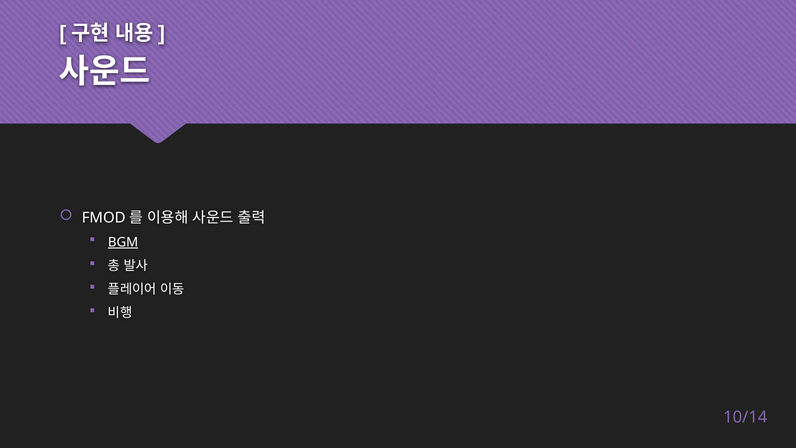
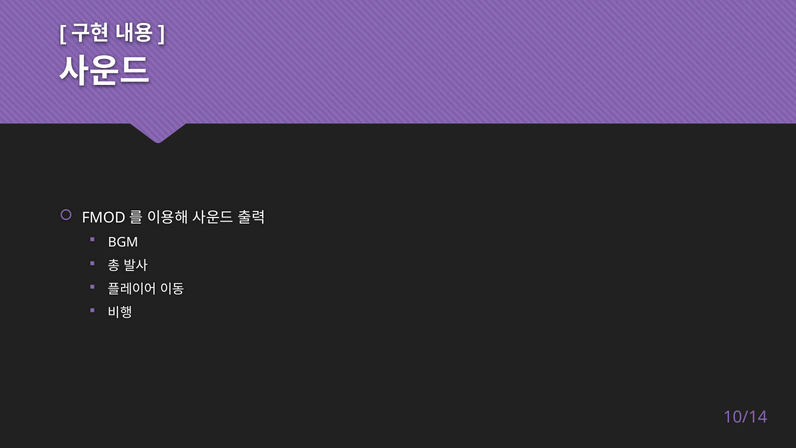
BGM underline: present -> none (123, 242)
